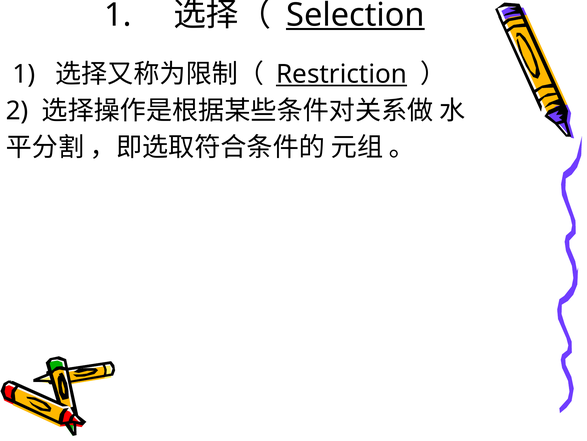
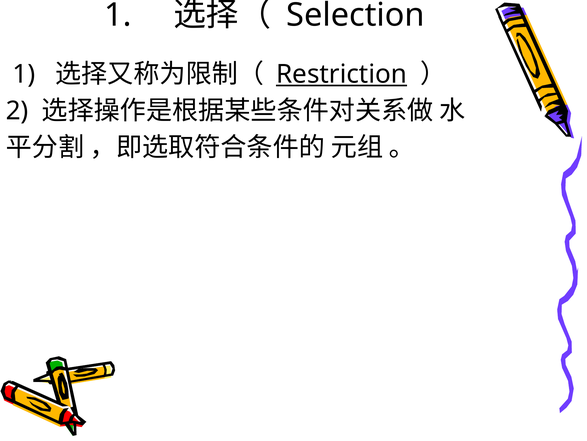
Selection underline: present -> none (355, 15)
